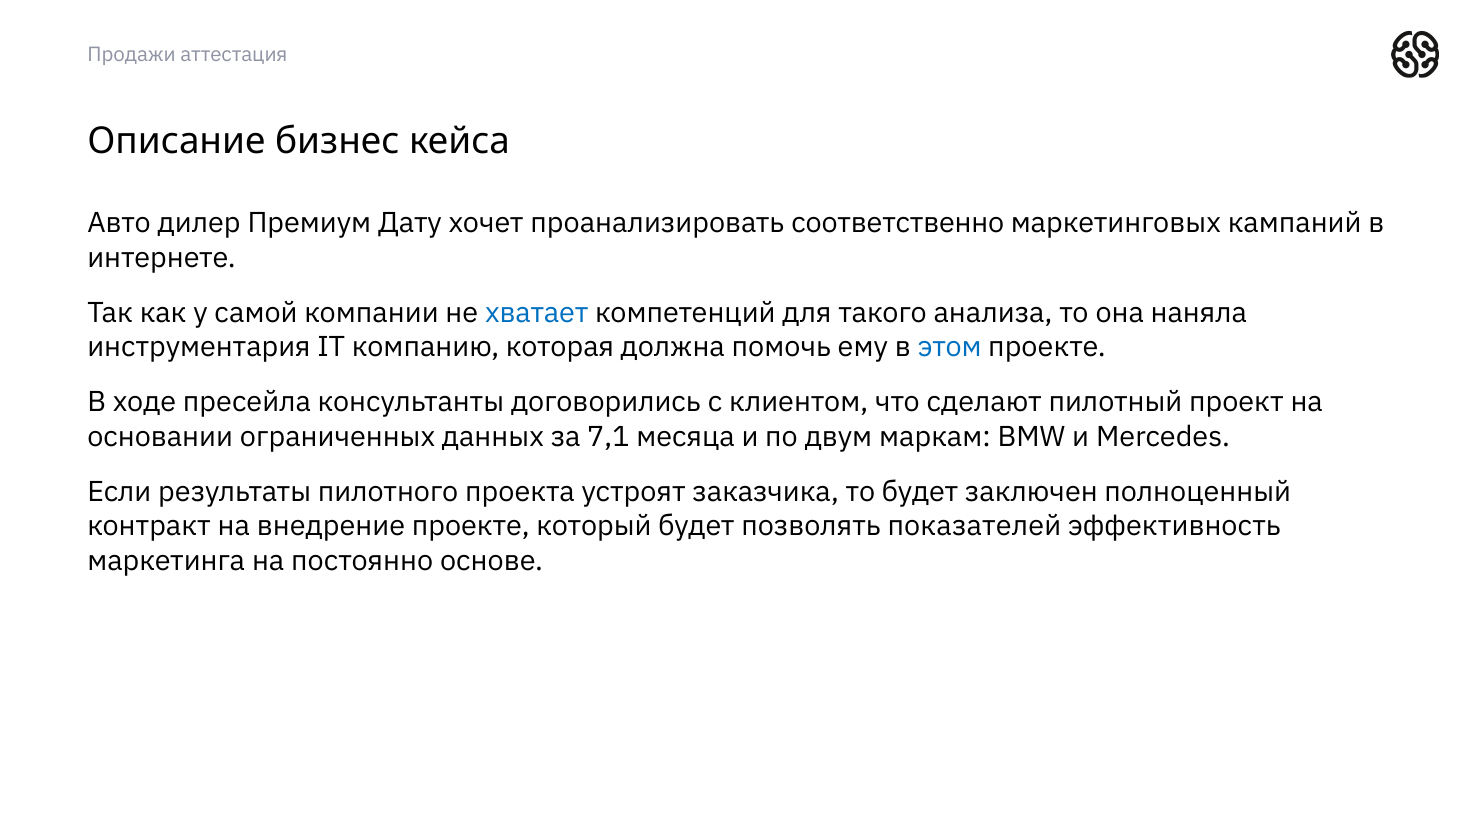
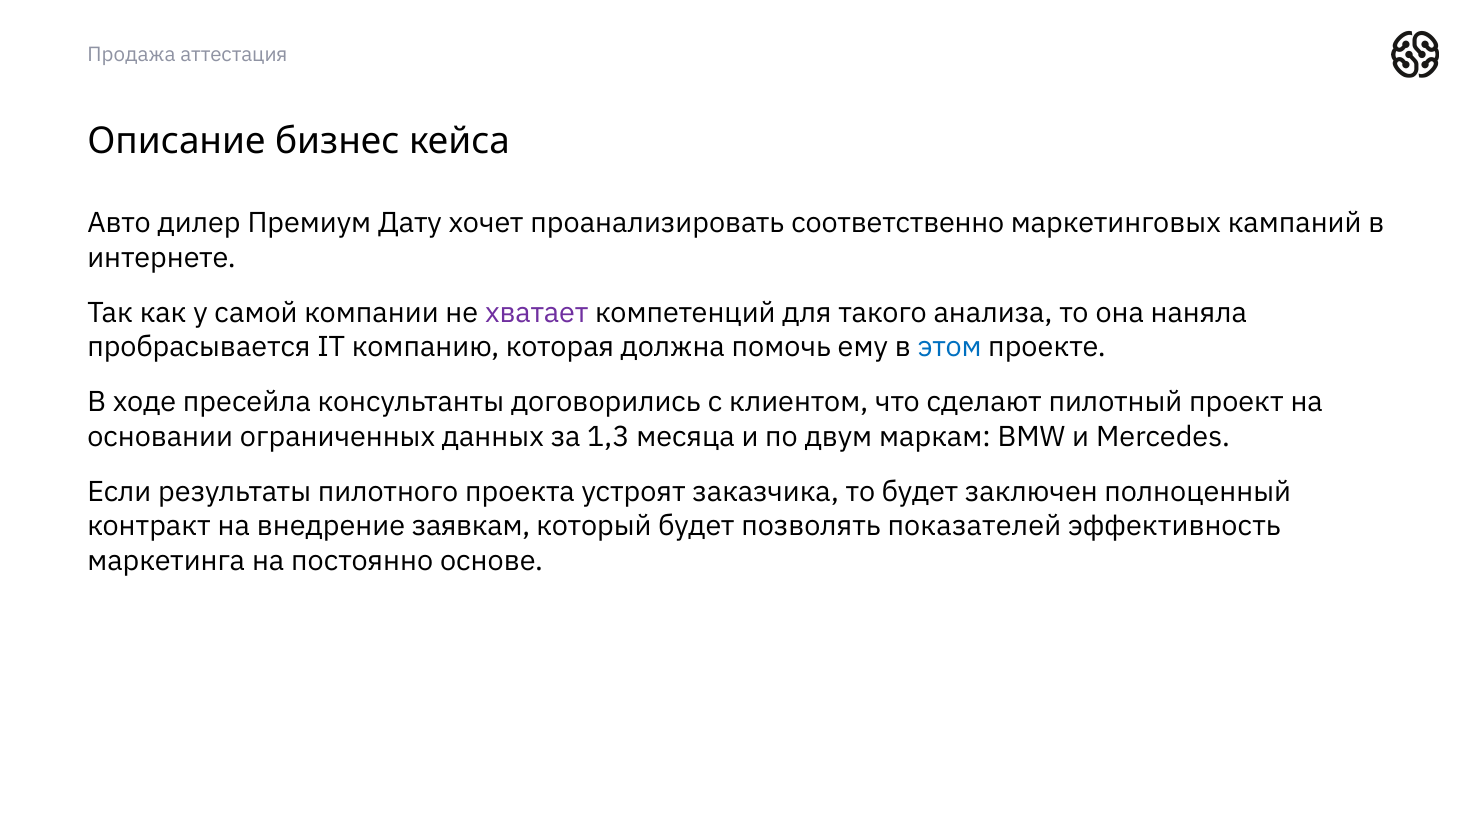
Продажи: Продажи -> Продажа (131, 55)
хватает colour: blue -> purple (537, 313)
инструментария: инструментария -> пробрасывается (199, 347)
7,1: 7,1 -> 1,3 (608, 437)
внедрение проекте: проекте -> заявкам (471, 526)
